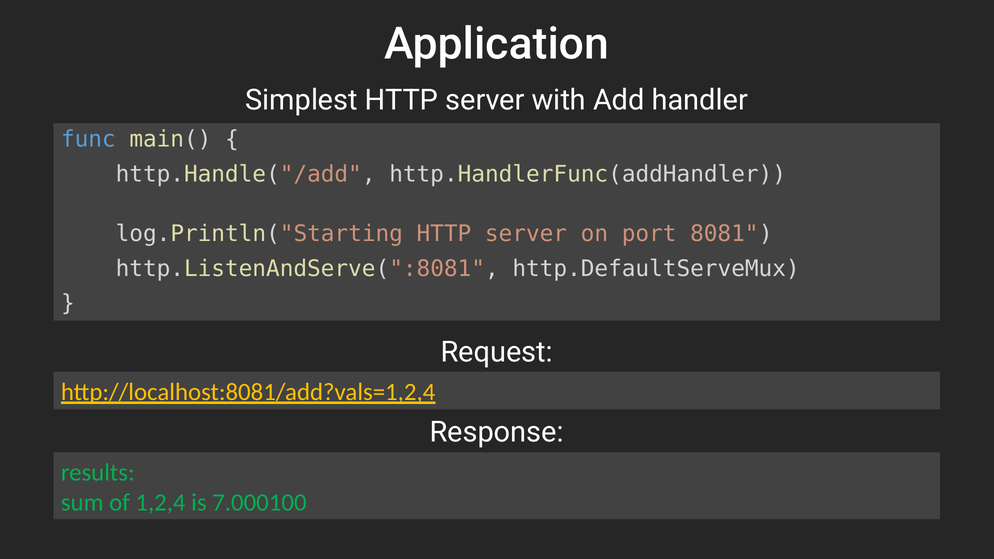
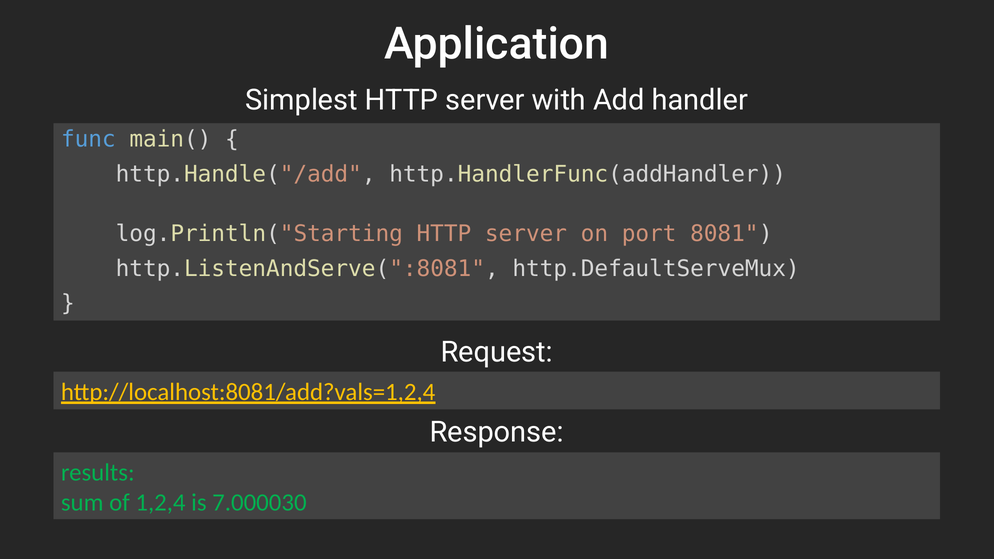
7.000100: 7.000100 -> 7.000030 (259, 503)
